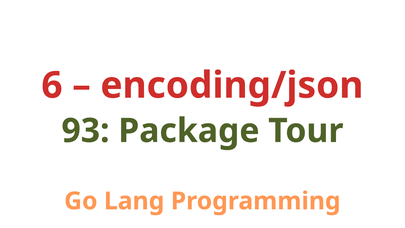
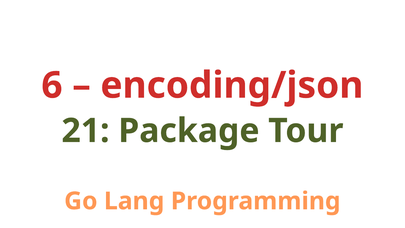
93: 93 -> 21 (86, 131)
